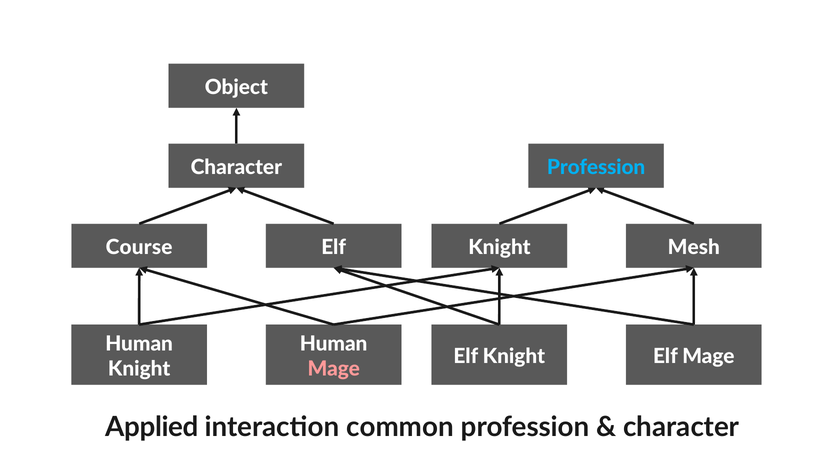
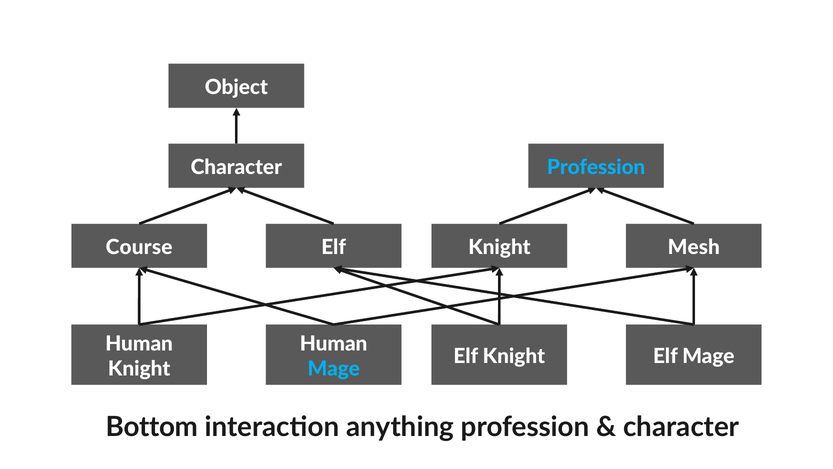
Mage colour: pink -> light blue (334, 368)
Applied: Applied -> Bottom (152, 427)
common: common -> anything (400, 427)
